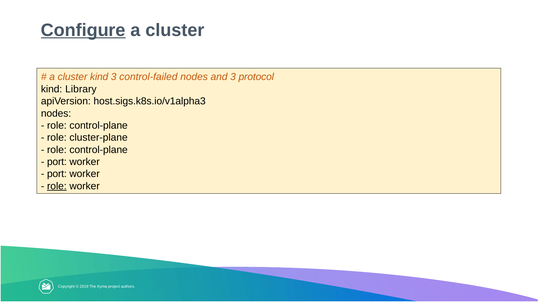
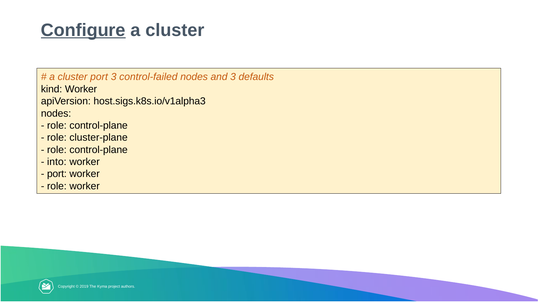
cluster kind: kind -> port (99, 77)
protocol: protocol -> defaults (256, 77)
kind Library: Library -> Worker (81, 89)
port: port -> into (57, 162)
role underline: present -> none (57, 186)
